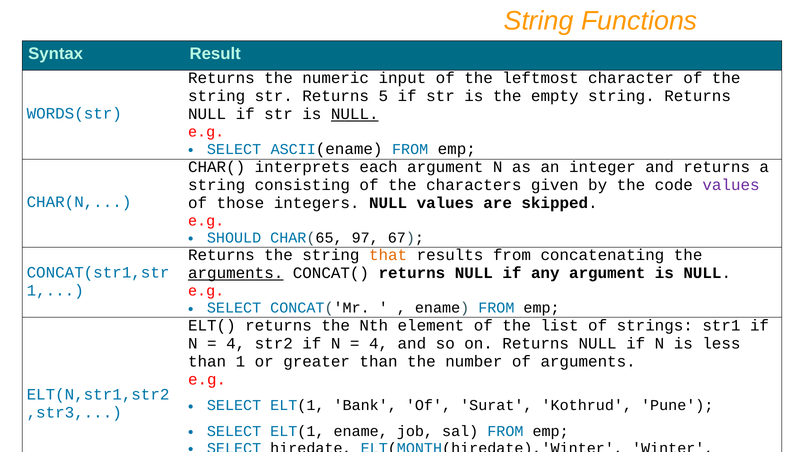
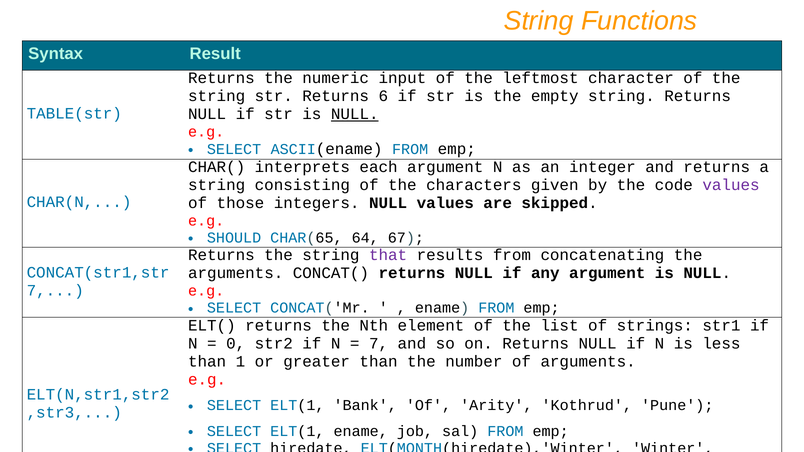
5: 5 -> 6 (383, 96)
WORDS(str: WORDS(str -> TABLE(str (74, 114)
97: 97 -> 64 (365, 238)
that colour: orange -> purple (388, 255)
arguments underline: present -> none (236, 273)
1: 1 -> 7 (55, 290)
4: 4 -> 0 (236, 344)
4: 4 -> 7 (379, 344)
Surat: Surat -> Arity (496, 406)
